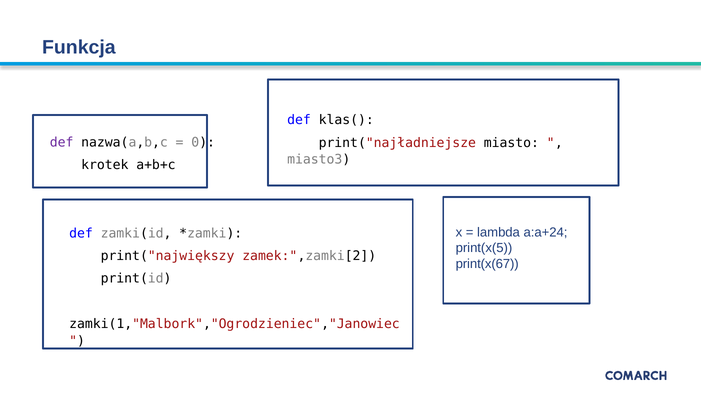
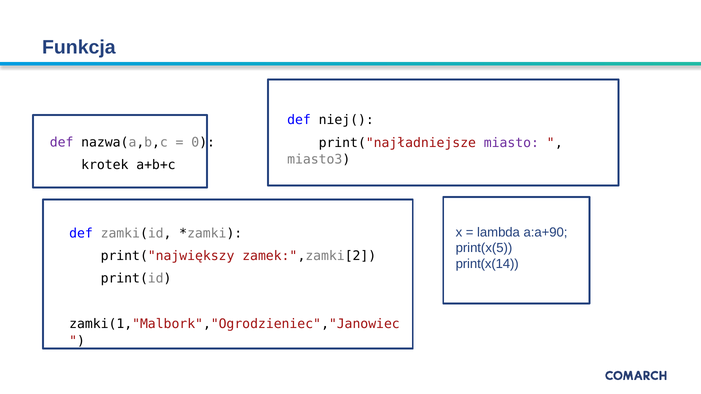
klas(: klas( -> niej( (346, 120)
miasto colour: black -> purple (511, 143)
a:a+24: a:a+24 -> a:a+90 (546, 232)
print(x(67: print(x(67 -> print(x(14 (487, 264)
